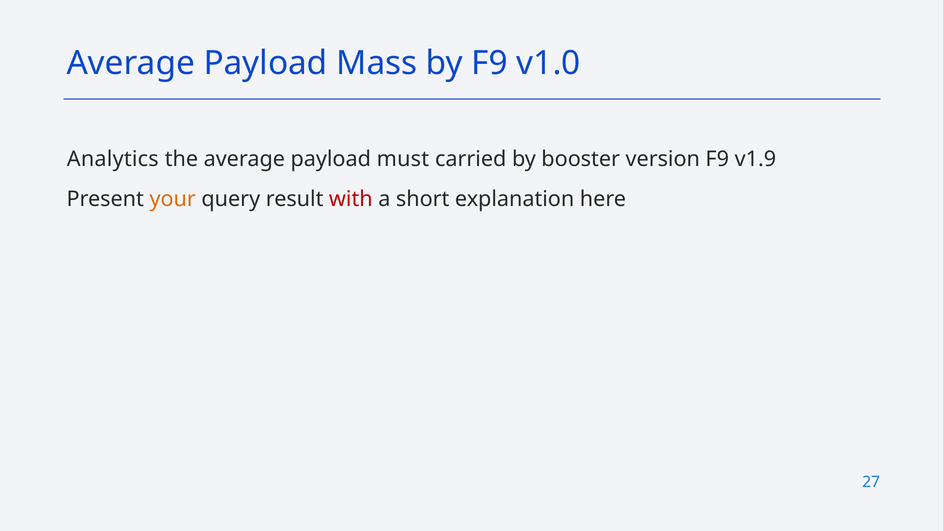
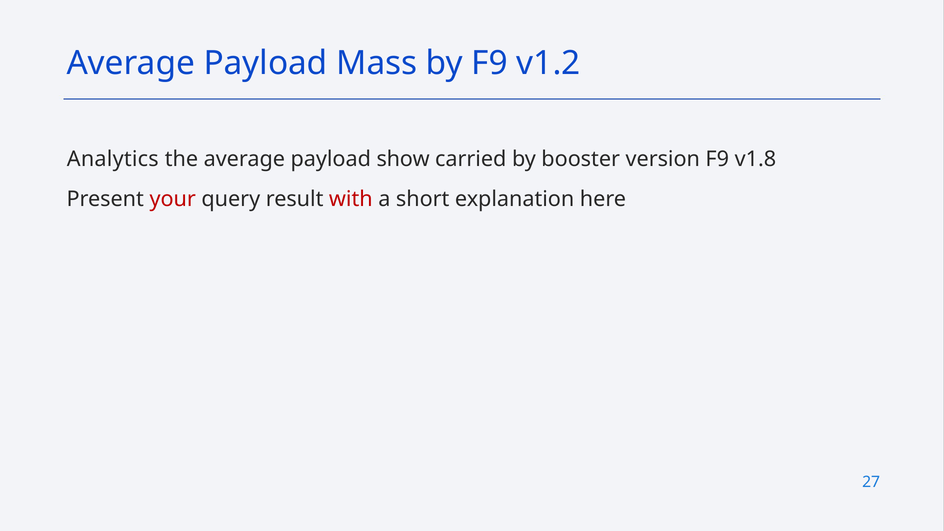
v1.0: v1.0 -> v1.2 (549, 63)
must: must -> show (403, 159)
v1.9: v1.9 -> v1.8 (755, 159)
your colour: orange -> red (173, 199)
